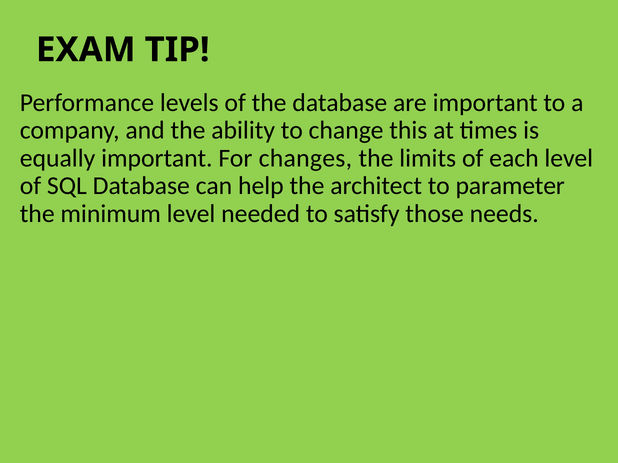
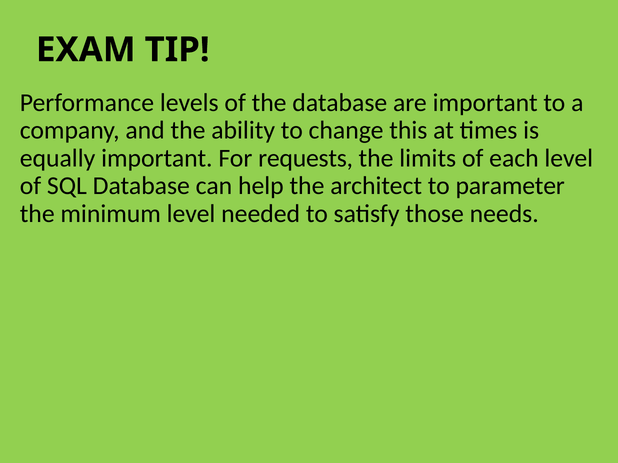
changes: changes -> requests (306, 158)
